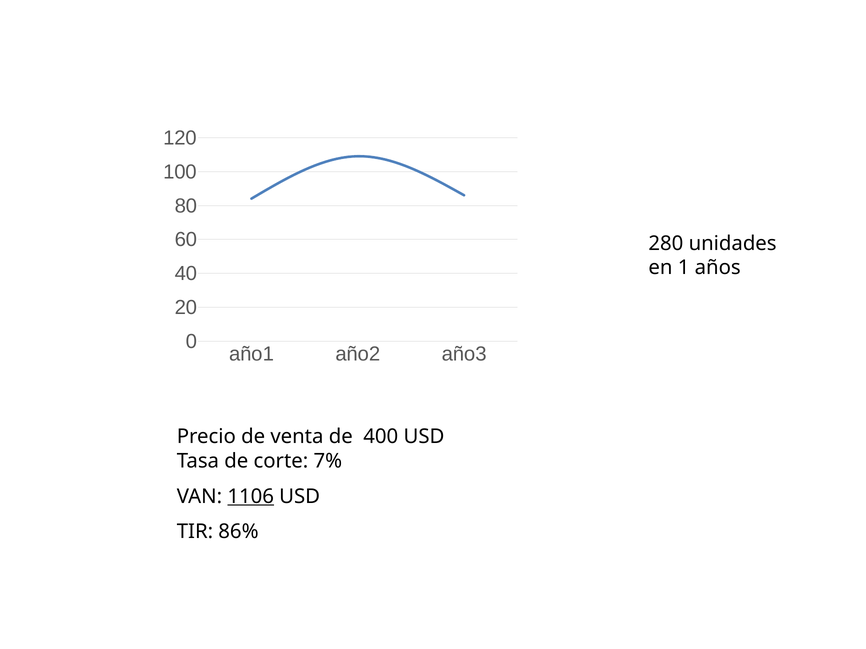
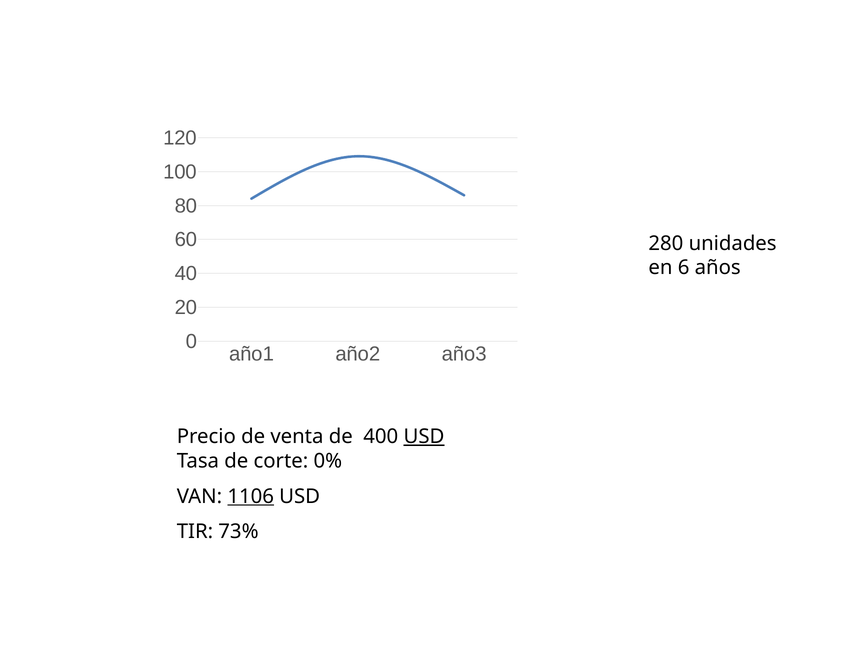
1: 1 -> 6 (684, 268)
USD underline: none -> present (424, 437)
7%: 7% -> 0% (328, 461)
86%: 86% -> 73% (238, 532)
